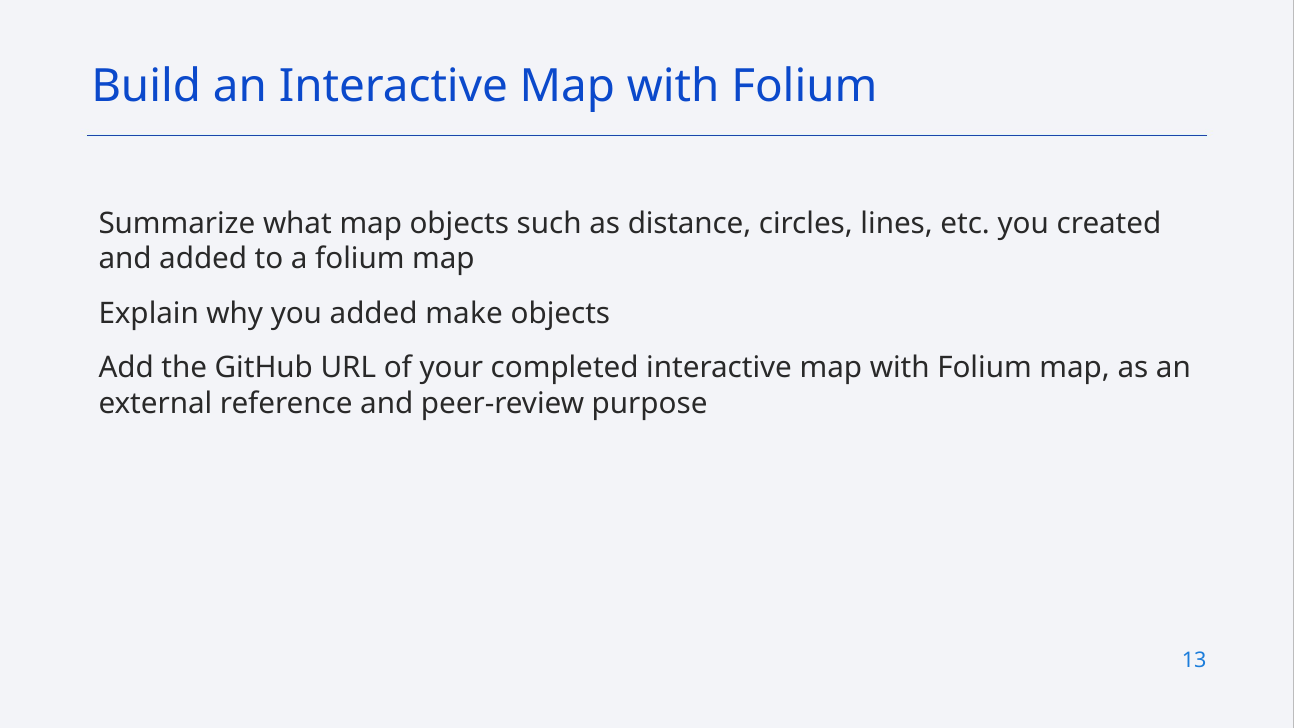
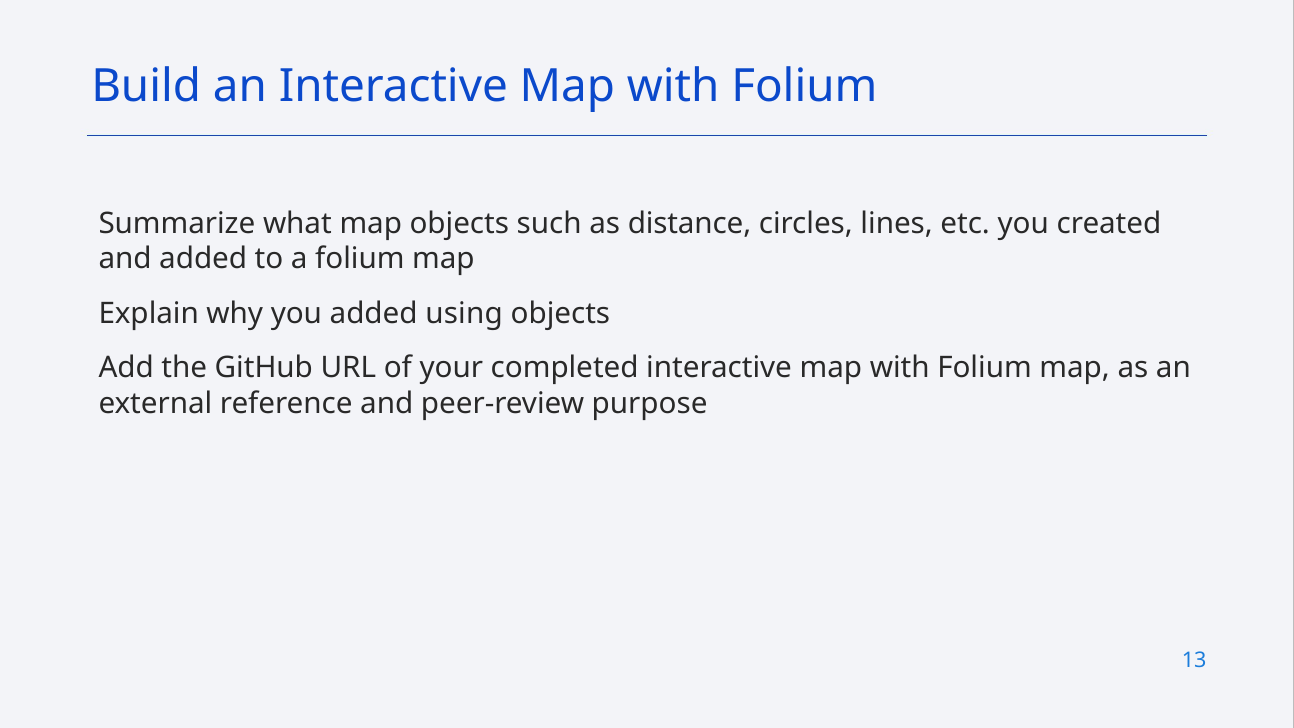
make: make -> using (464, 314)
